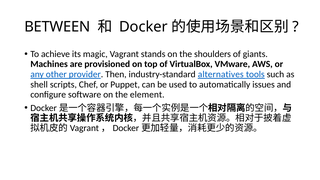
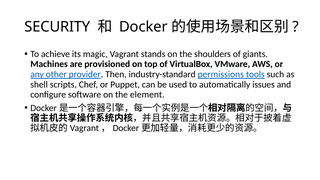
BETWEEN: BETWEEN -> SECURITY (57, 27)
alternatives: alternatives -> permissions (221, 74)
